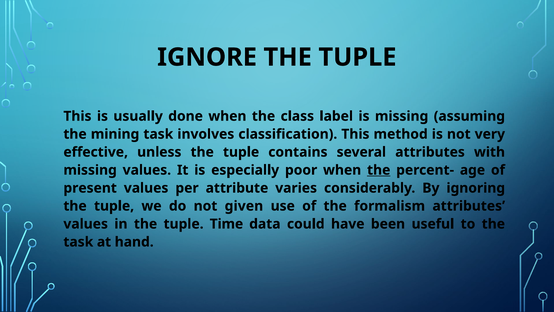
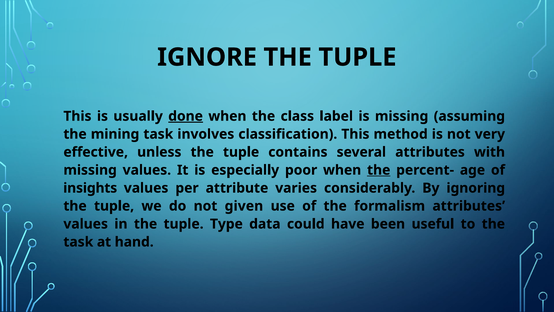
done underline: none -> present (186, 116)
present: present -> insights (90, 188)
Time: Time -> Type (226, 224)
